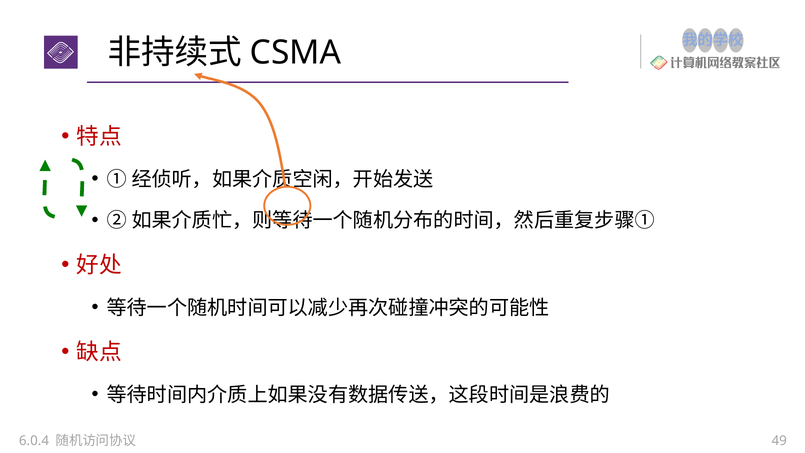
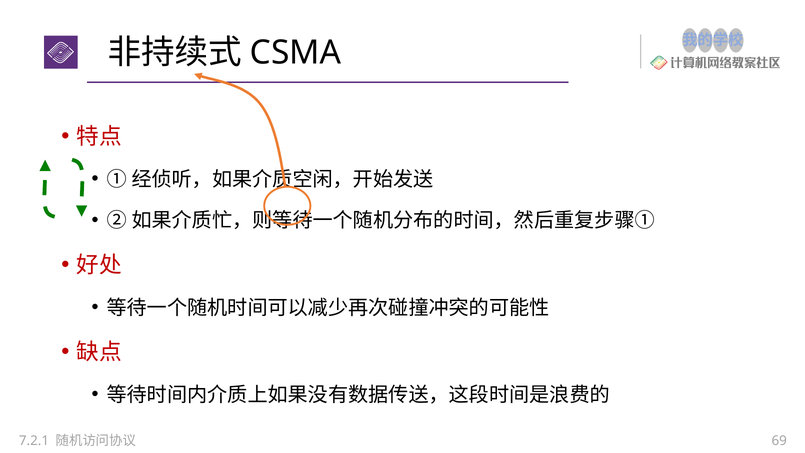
6.0.4: 6.0.4 -> 7.2.1 (34, 440)
49: 49 -> 69 (779, 440)
